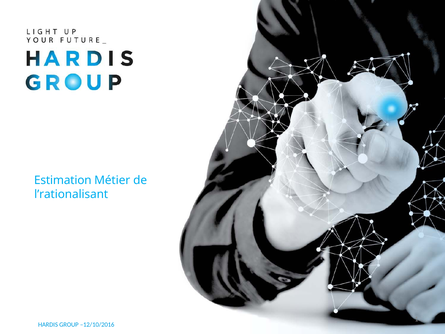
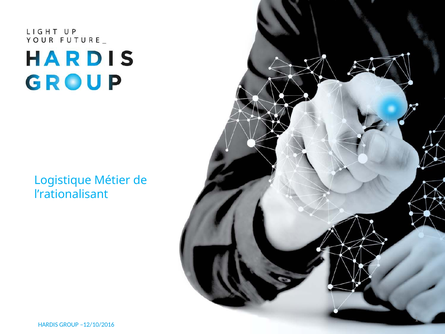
Estimation: Estimation -> Logistique (63, 180)
